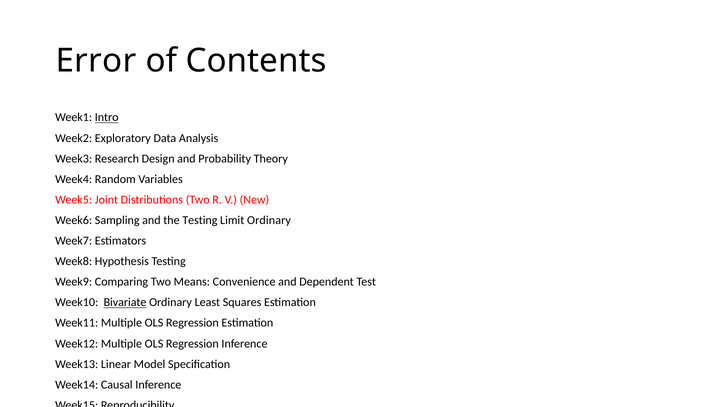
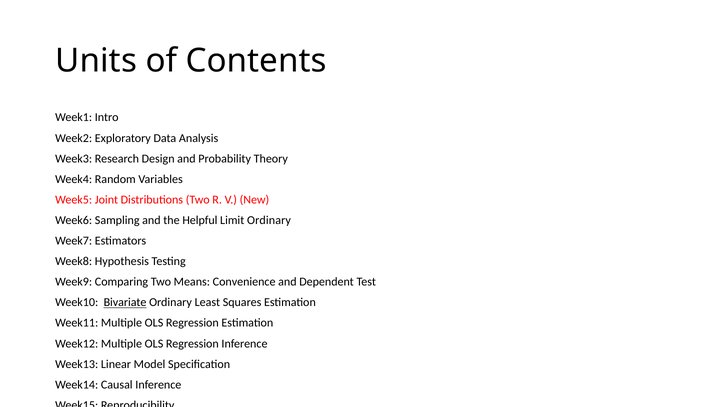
Error: Error -> Units (96, 61)
Intro underline: present -> none (107, 118)
the Testing: Testing -> Helpful (200, 220)
